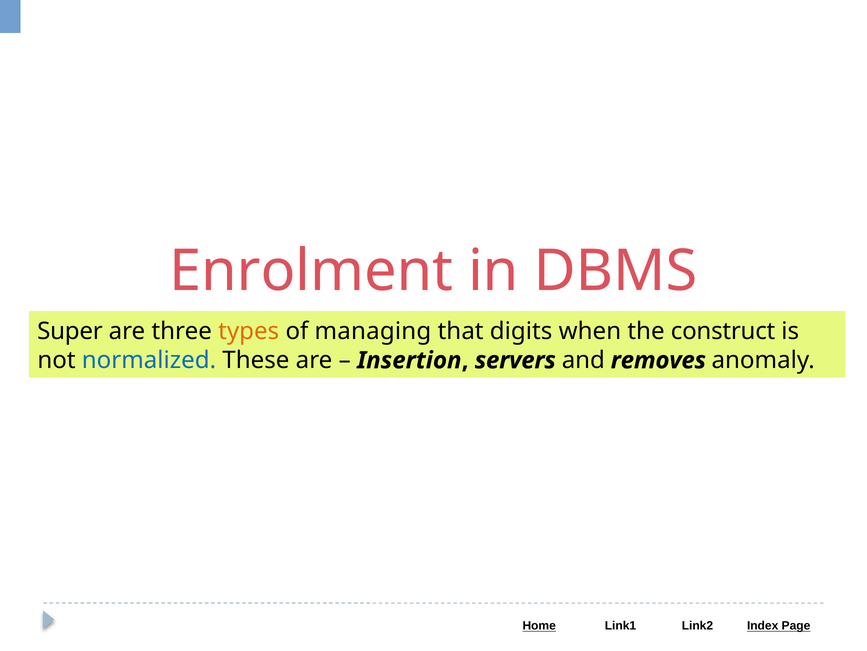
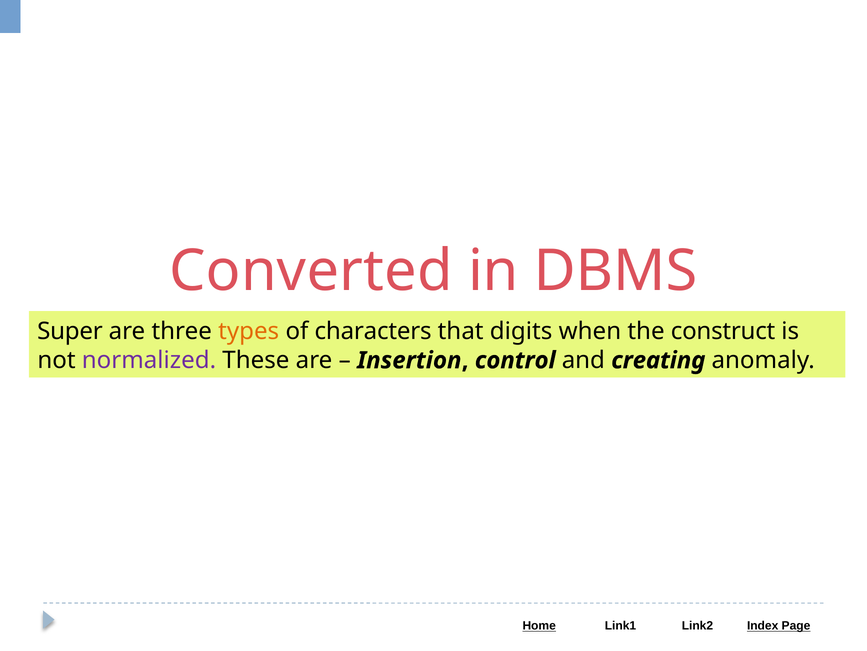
Enrolment: Enrolment -> Converted (311, 271)
managing: managing -> characters (373, 331)
normalized colour: blue -> purple (149, 360)
servers: servers -> control (515, 360)
removes: removes -> creating (658, 360)
